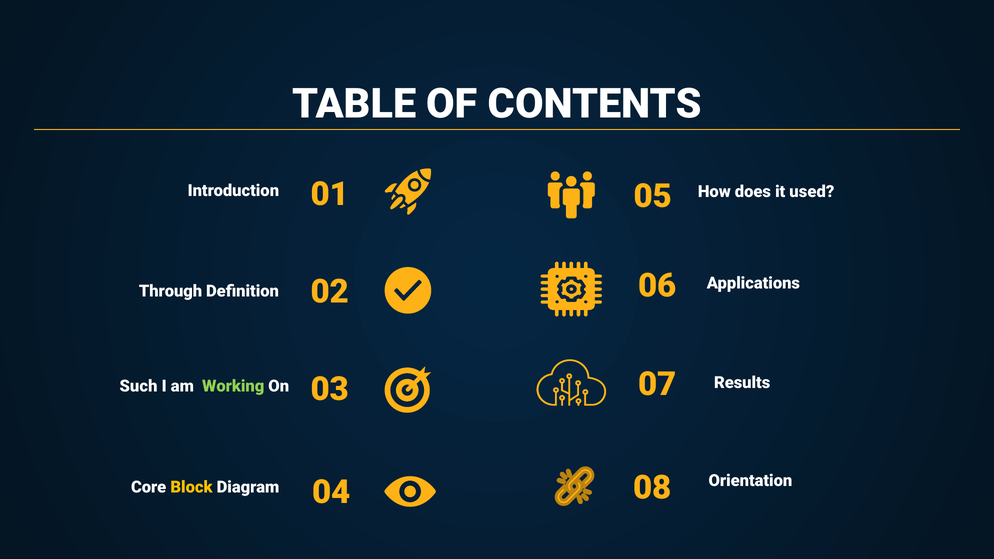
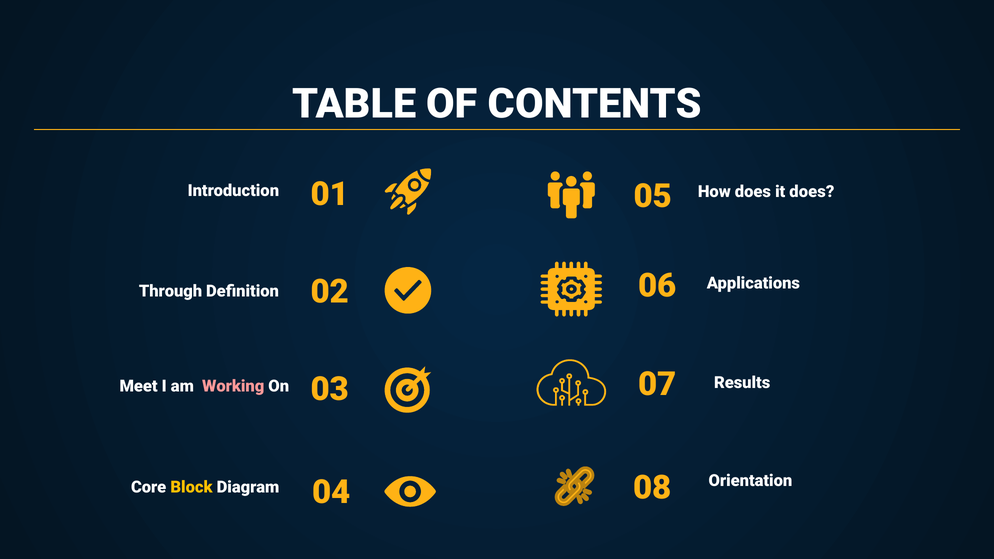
it used: used -> does (812, 192)
Such: Such -> Meet (139, 387)
Working colour: light green -> pink (233, 387)
